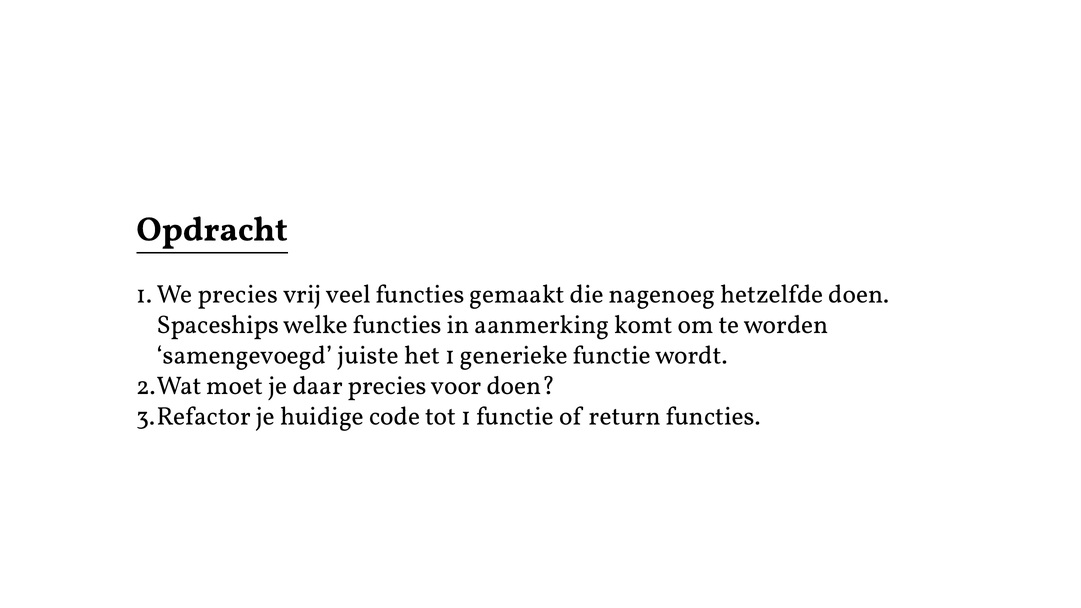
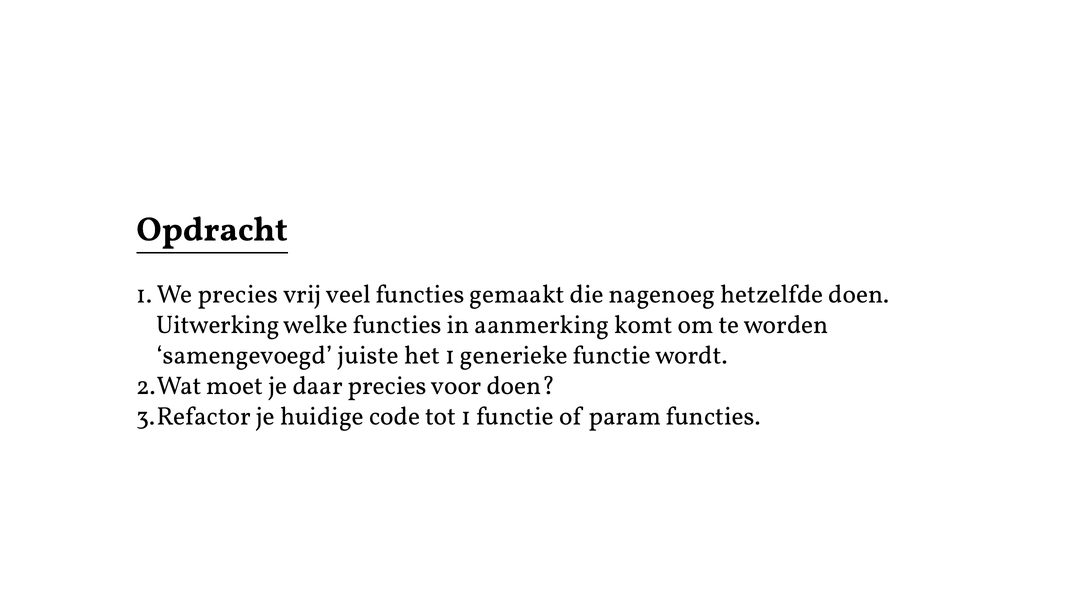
Spaceships: Spaceships -> Uitwerking (218, 325)
return: return -> param (625, 416)
